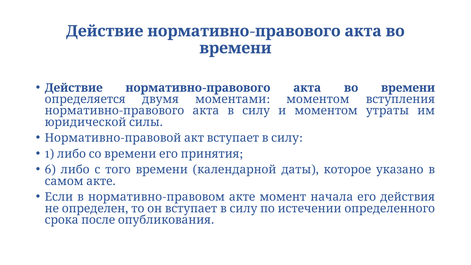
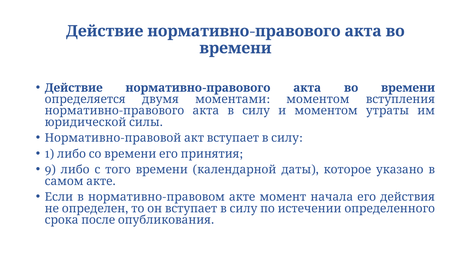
6: 6 -> 9 (50, 170)
